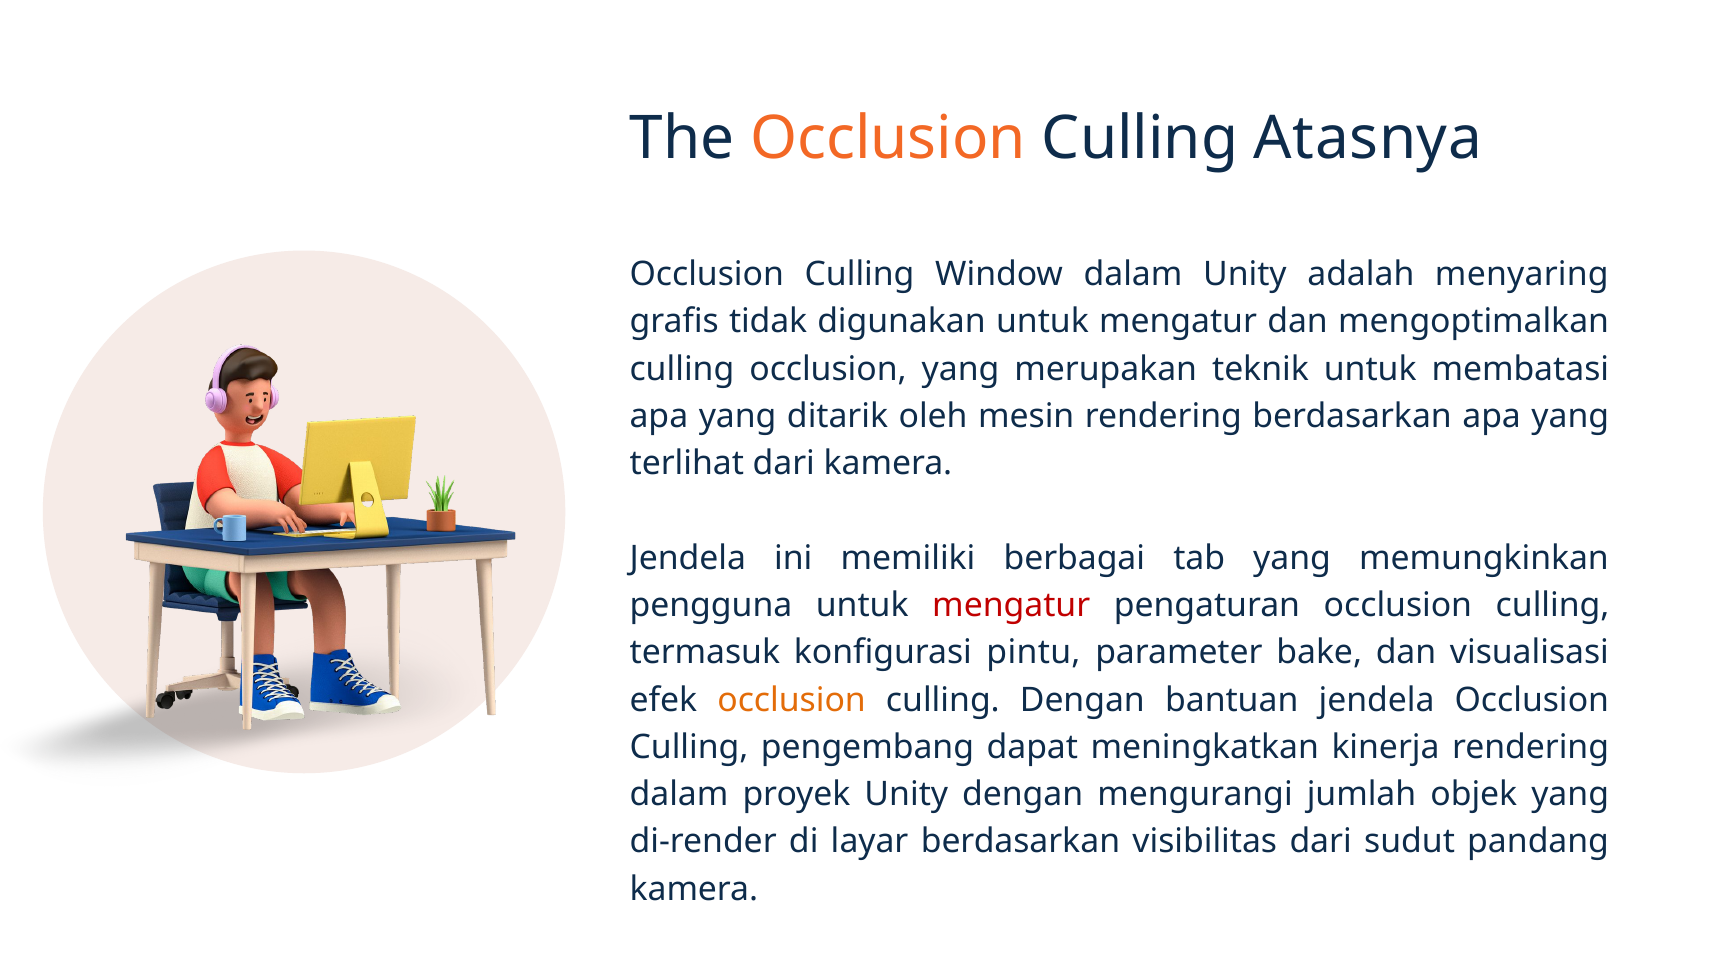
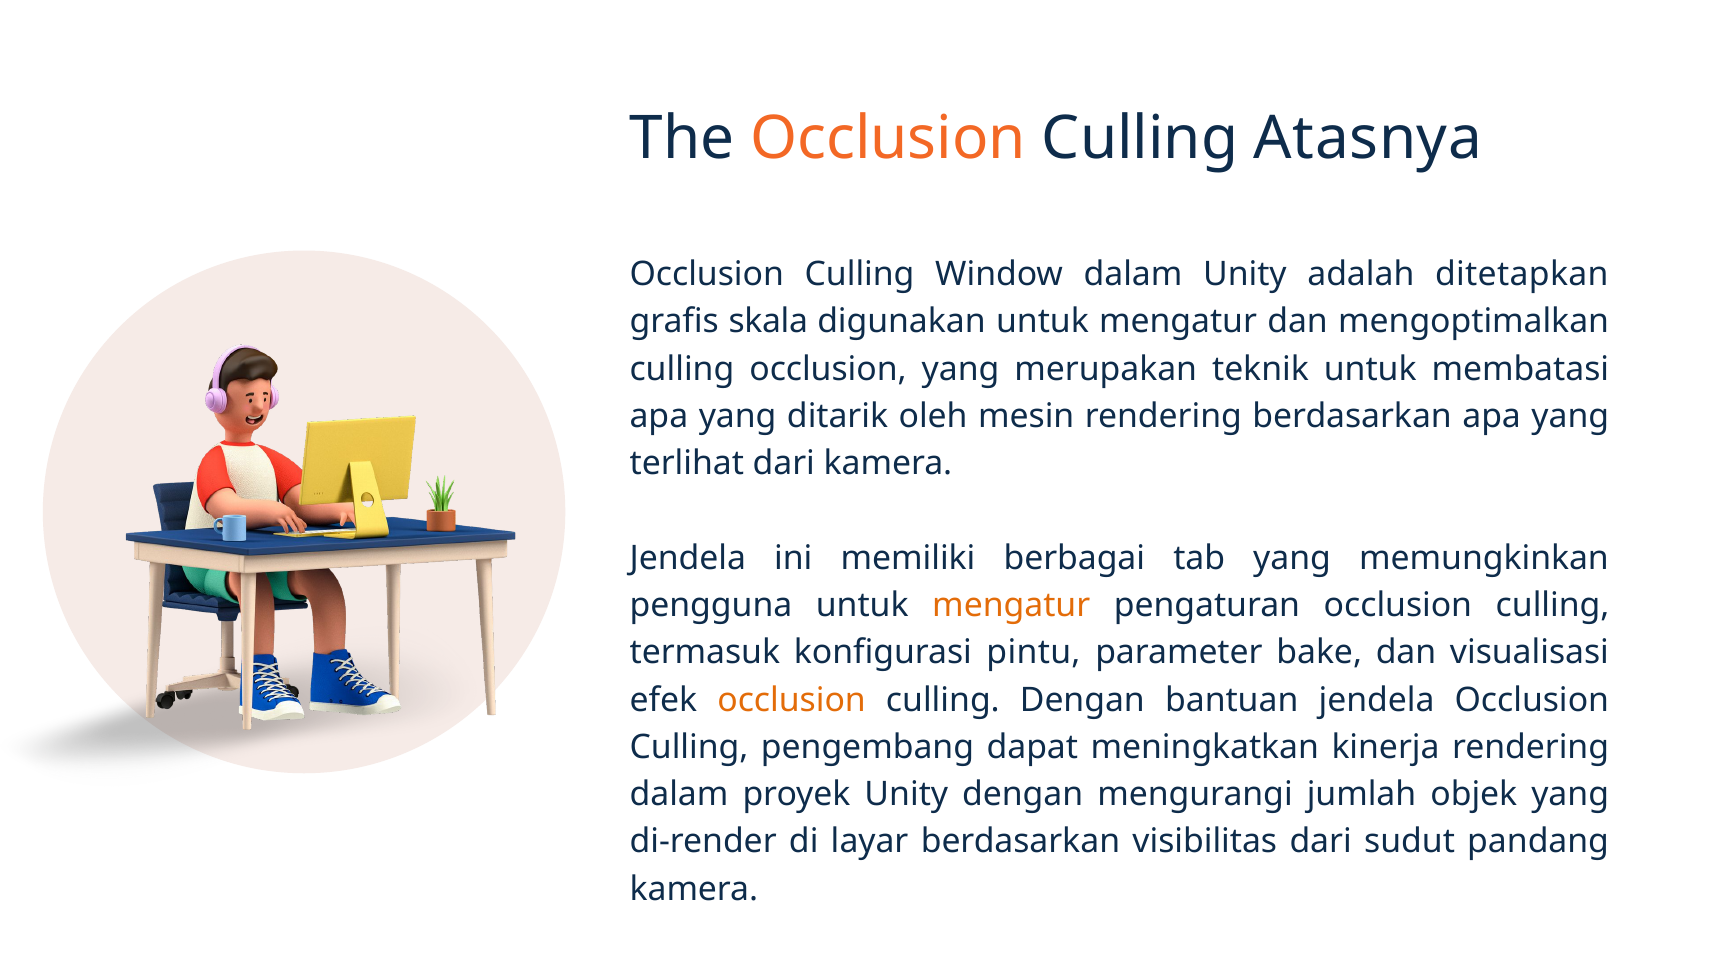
menyaring: menyaring -> ditetapkan (1522, 274)
tidak: tidak -> skala (768, 322)
mengatur colour: red -> orange (1011, 605)
